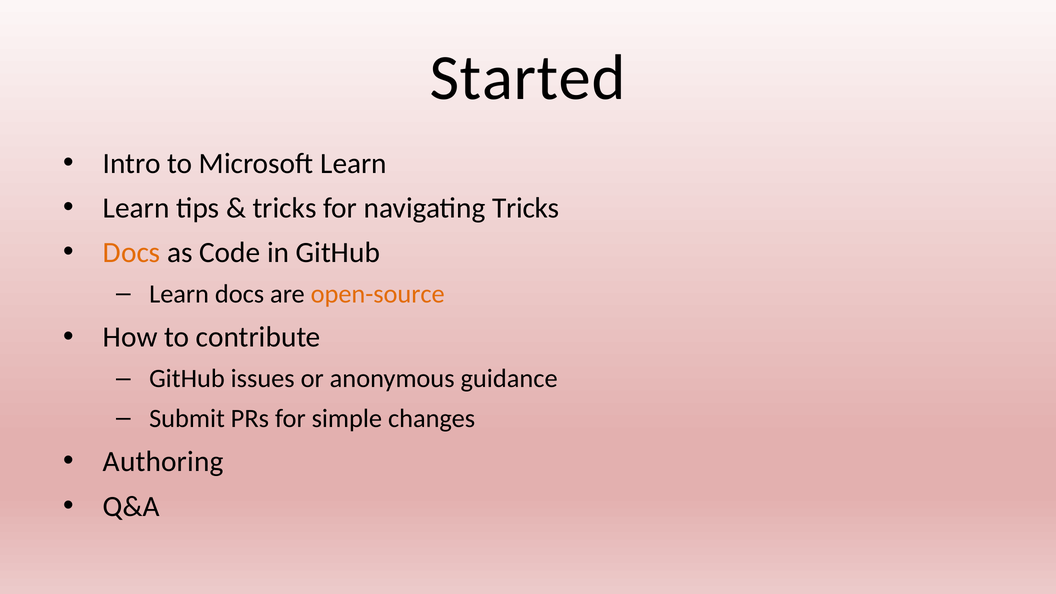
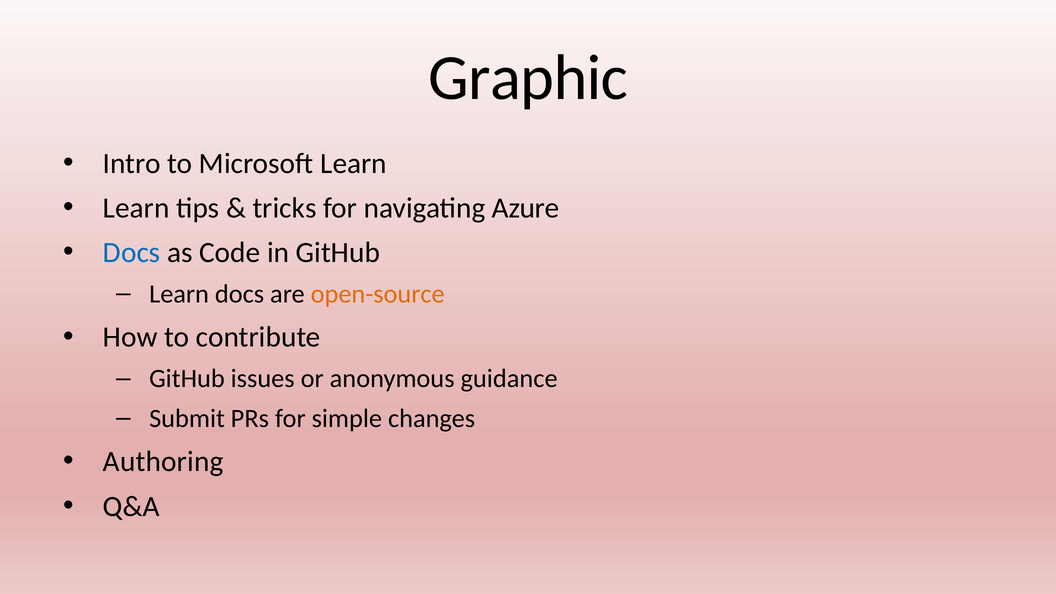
Started: Started -> Graphic (528, 78)
navigating Tricks: Tricks -> Azure (526, 208)
Docs colour: orange -> blue (132, 253)
